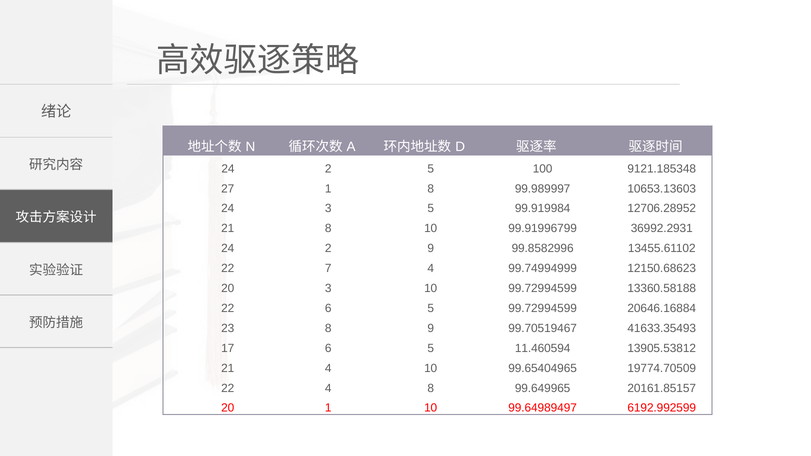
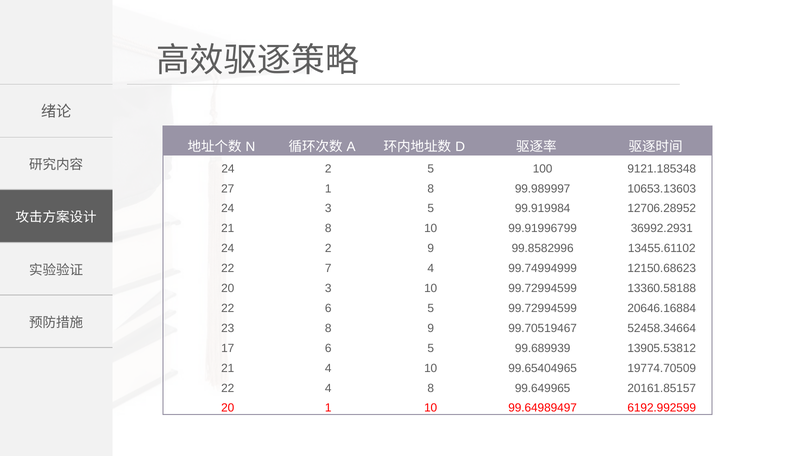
41633.35493: 41633.35493 -> 52458.34664 (662, 328)
11.460594: 11.460594 -> 99.689939 (543, 348)
